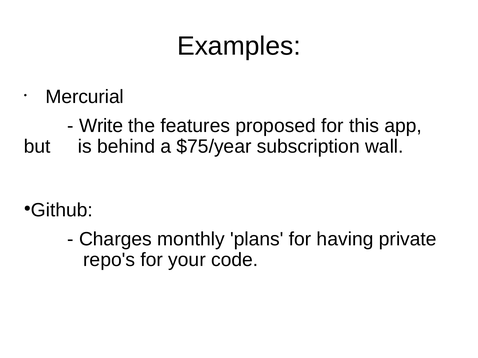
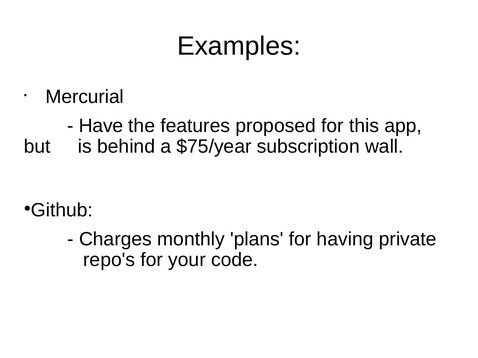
Write: Write -> Have (101, 126)
